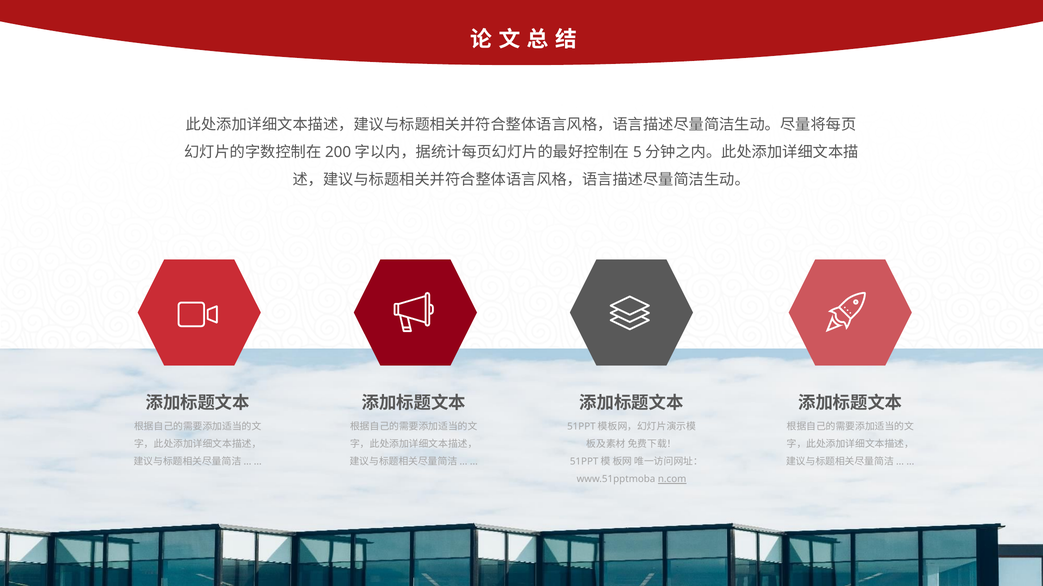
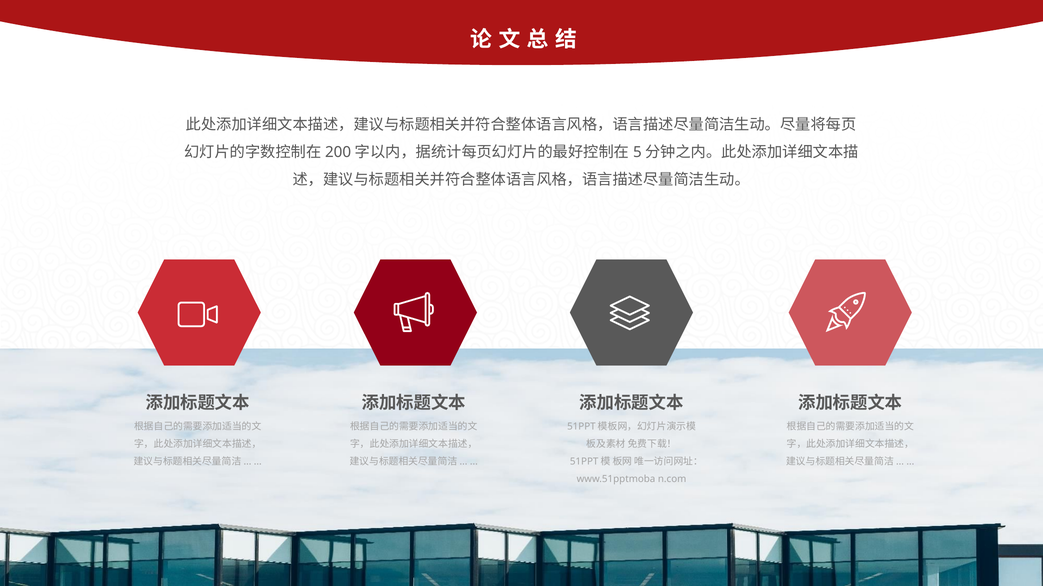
n.com underline: present -> none (672, 480)
